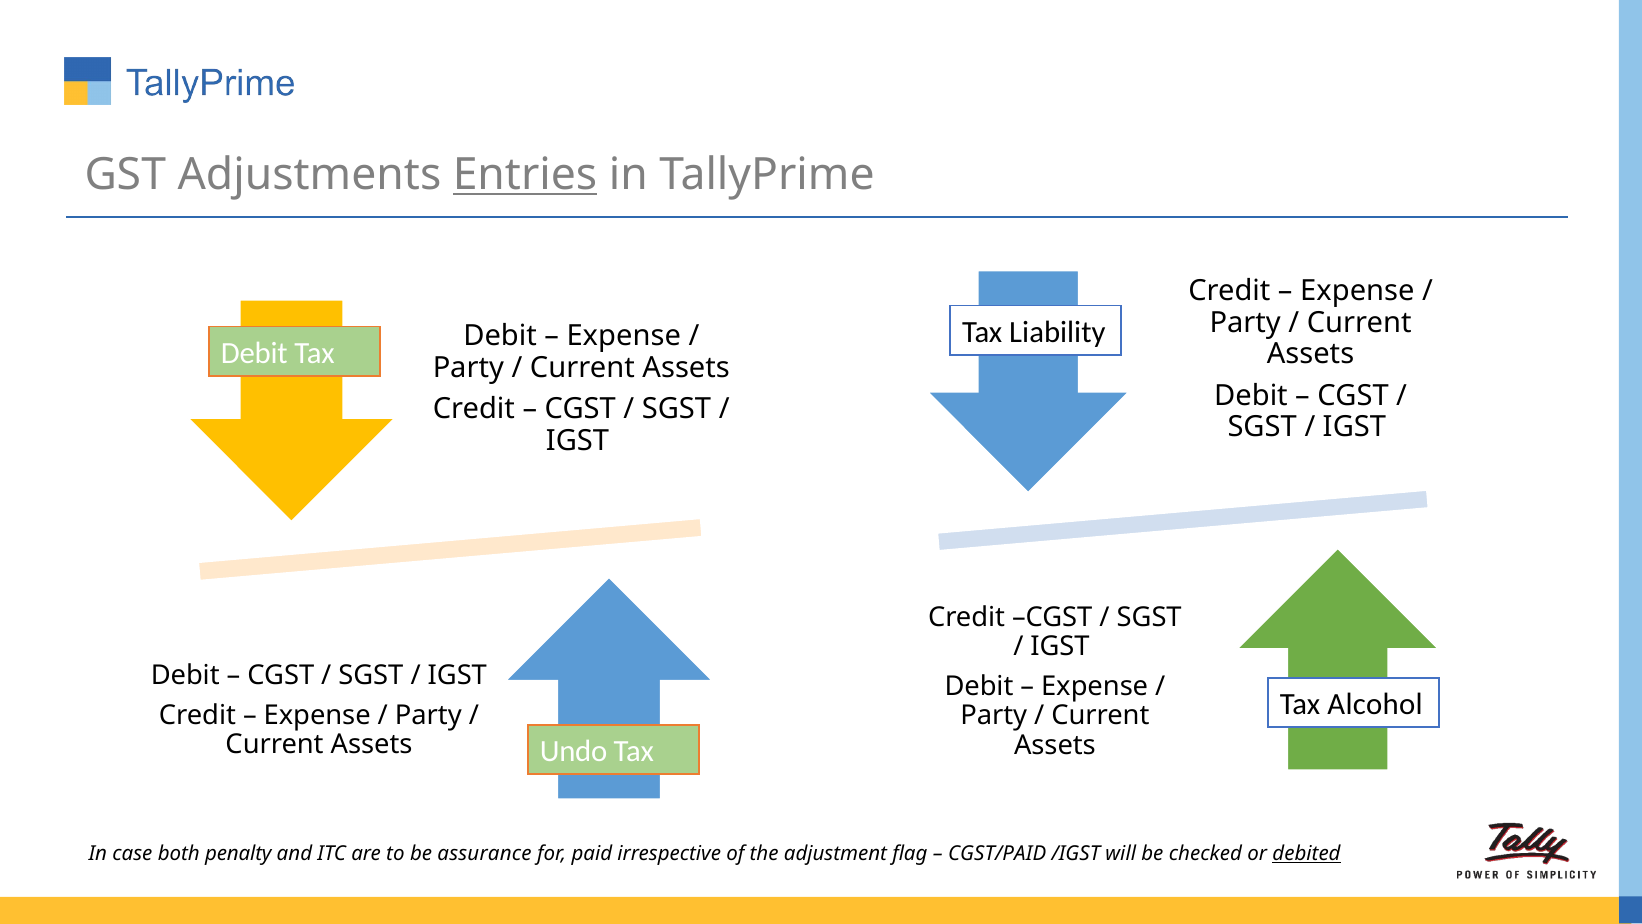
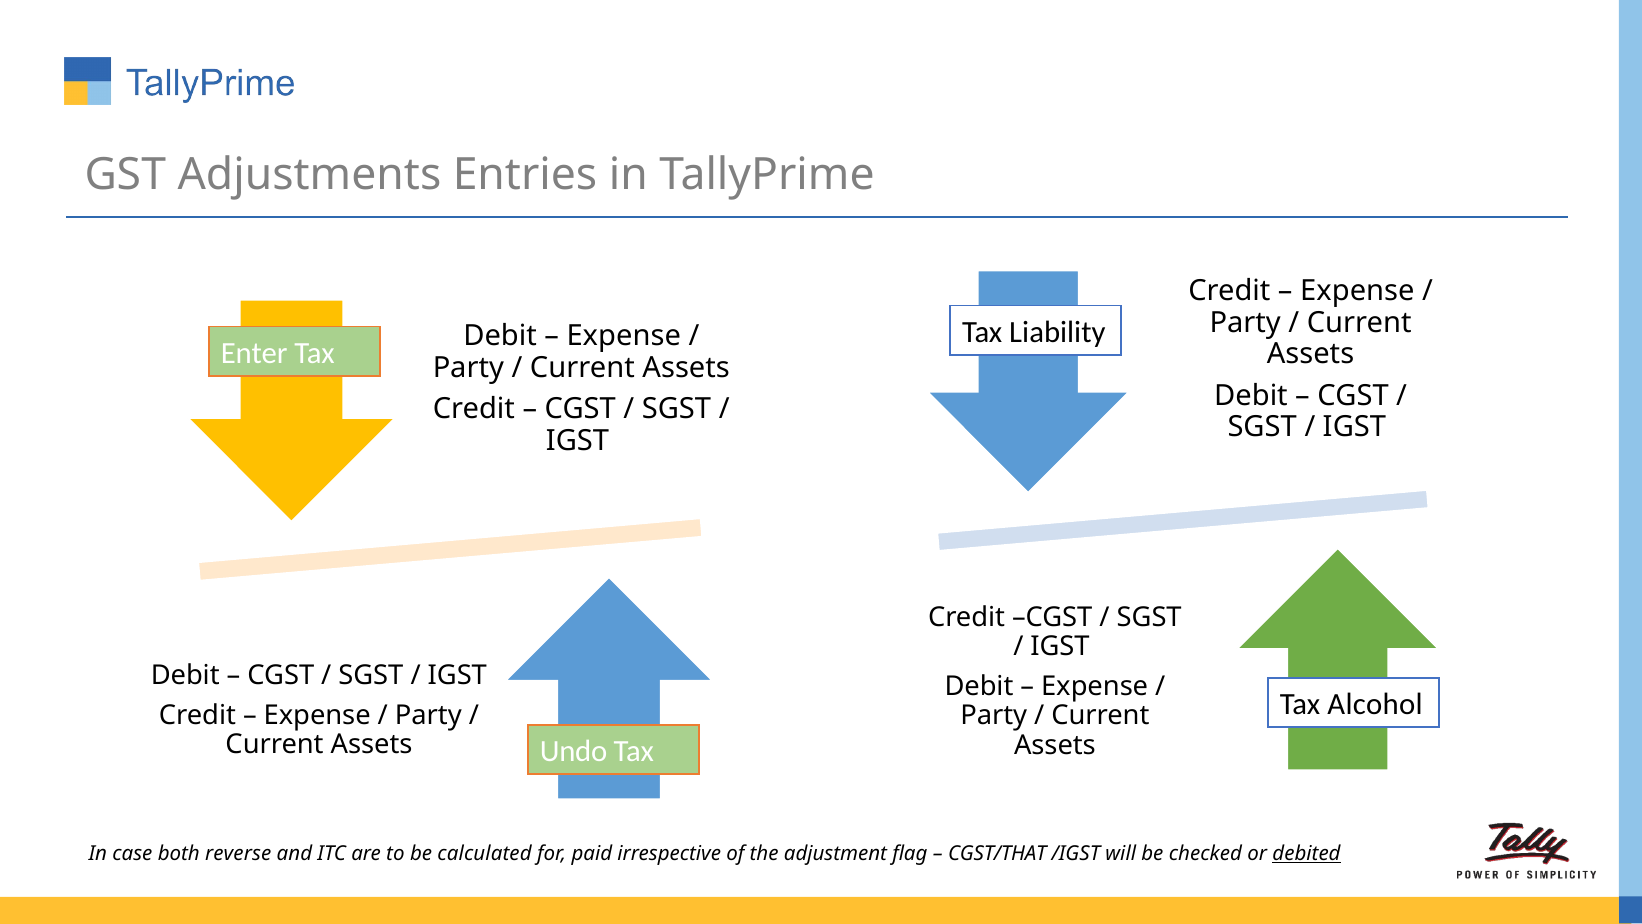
Entries underline: present -> none (525, 175)
Debit: Debit -> Enter (254, 353)
penalty: penalty -> reverse (238, 853)
assurance: assurance -> calculated (485, 853)
CGST/PAID: CGST/PAID -> CGST/THAT (997, 853)
